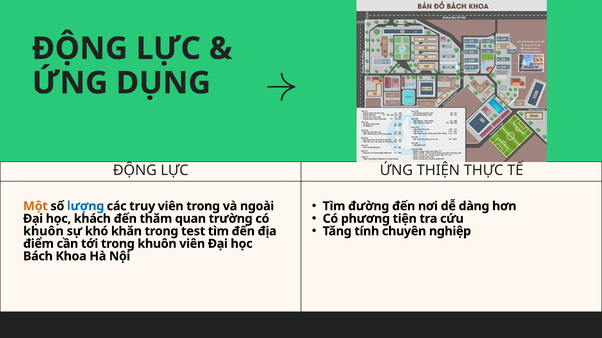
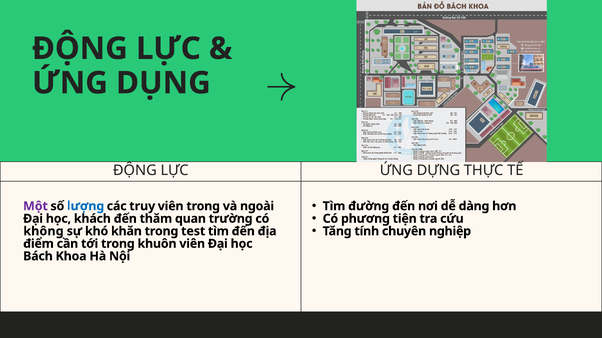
THIỆN: THIỆN -> DỰNG (438, 171)
Một colour: orange -> purple (35, 206)
khuôn: khuôn -> không (43, 232)
